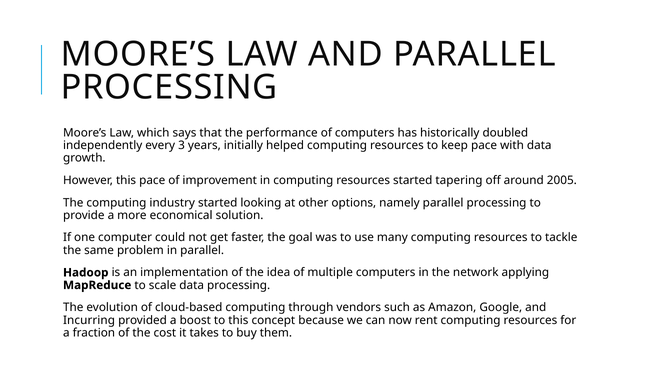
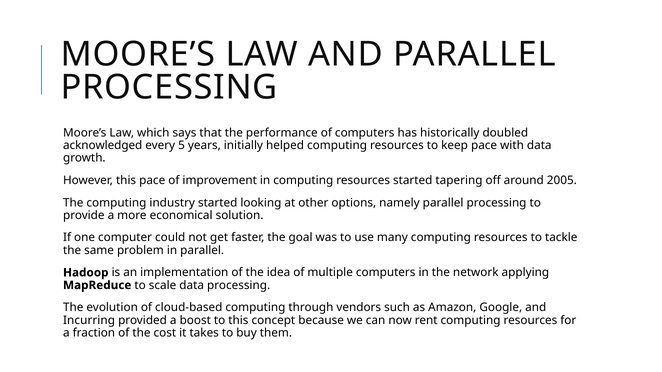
independently: independently -> acknowledged (103, 146)
3: 3 -> 5 (182, 146)
